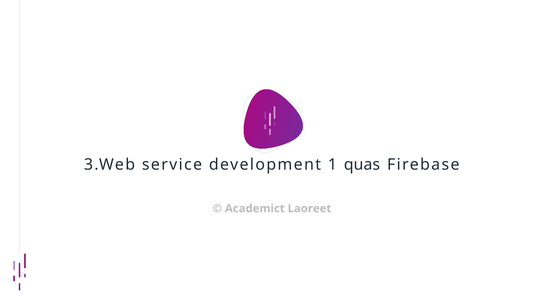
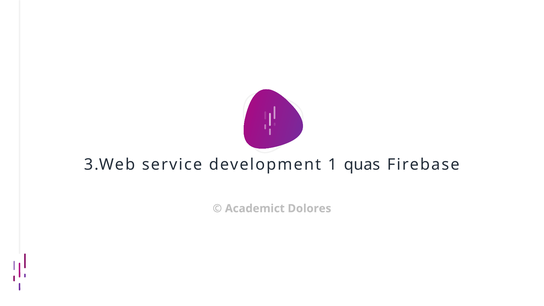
Laoreet: Laoreet -> Dolores (309, 208)
